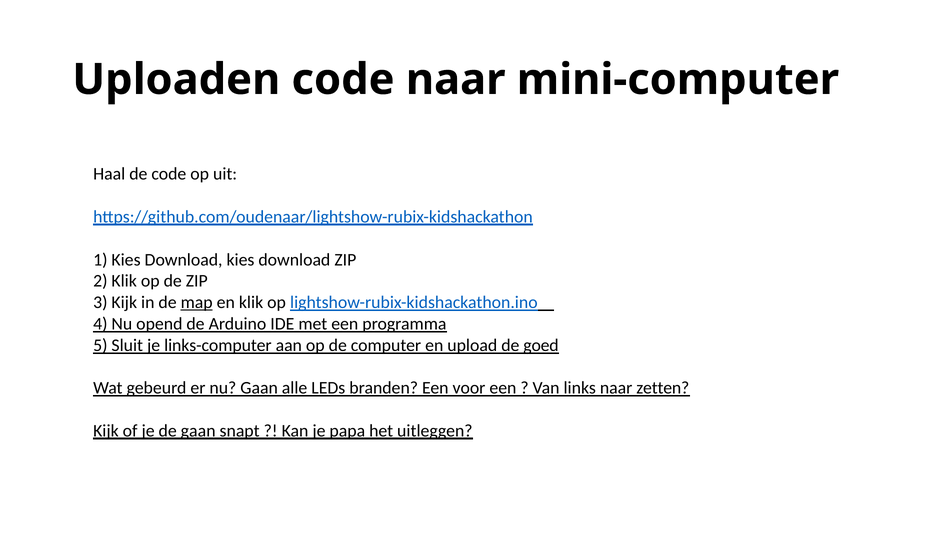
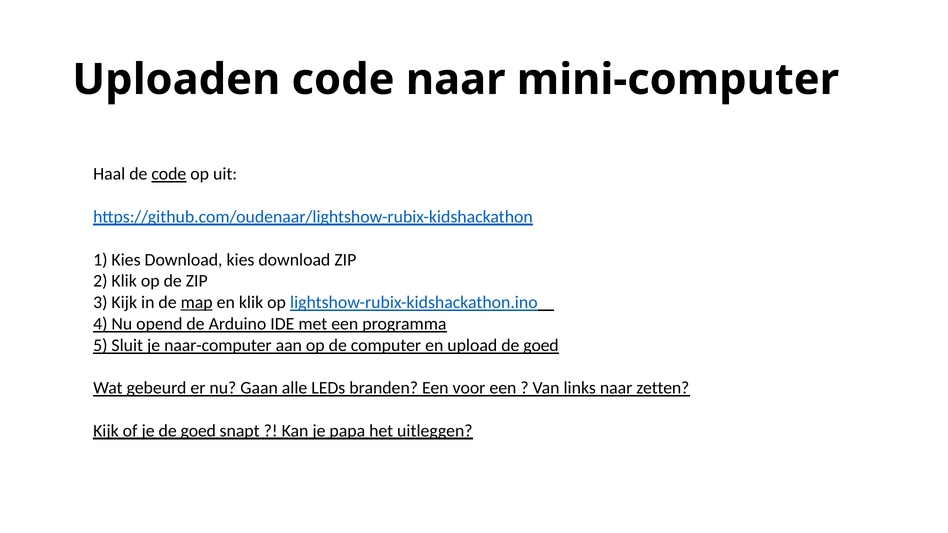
code underline: none -> present (169, 174)
links-computer: links-computer -> naar-computer (218, 346)
je de gaan: gaan -> goed (198, 431)
